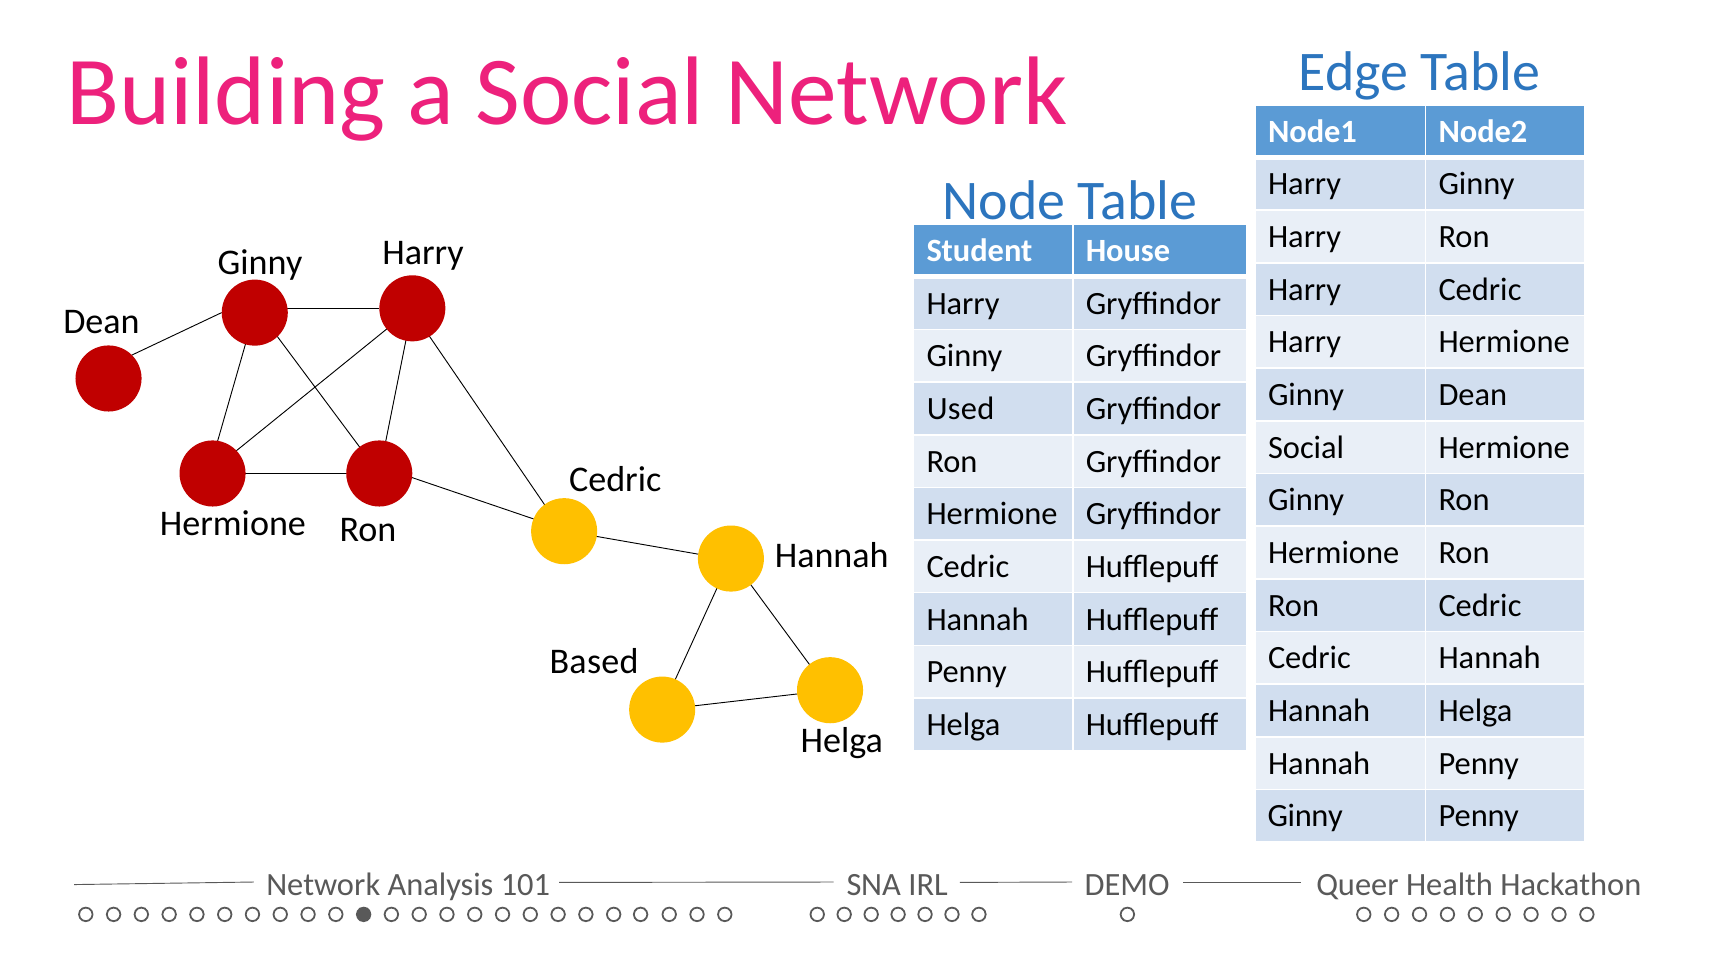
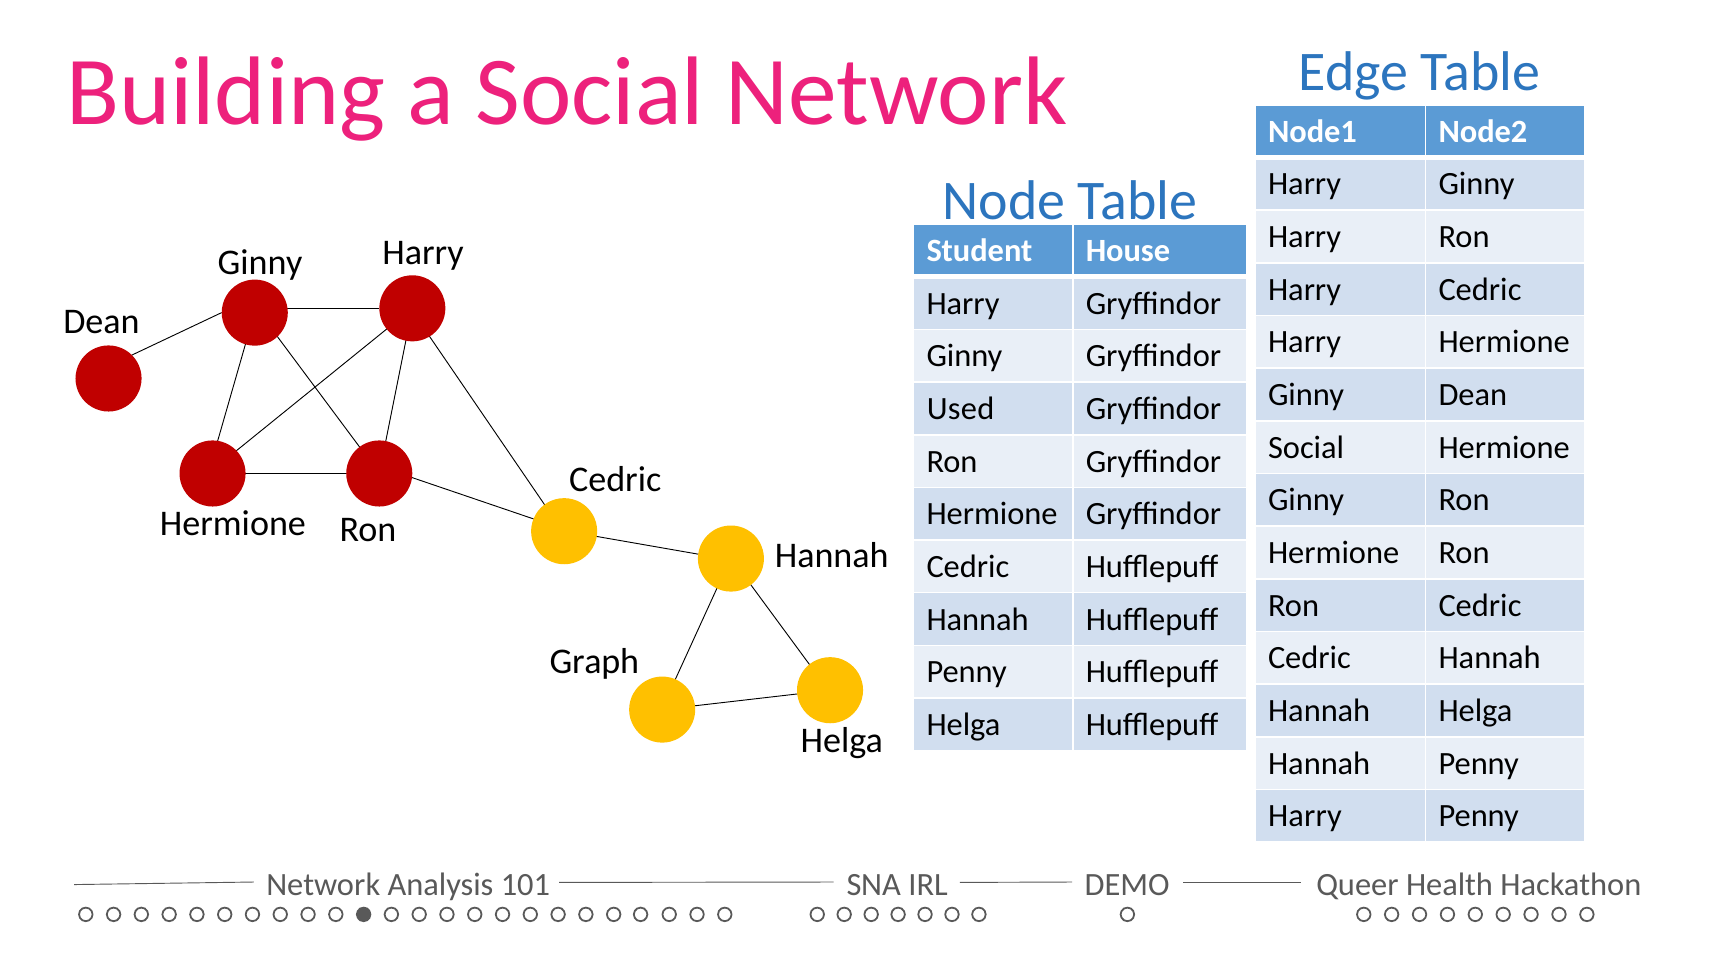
Based: Based -> Graph (594, 662)
Ginny: Ginny -> Harry (1305, 816)
